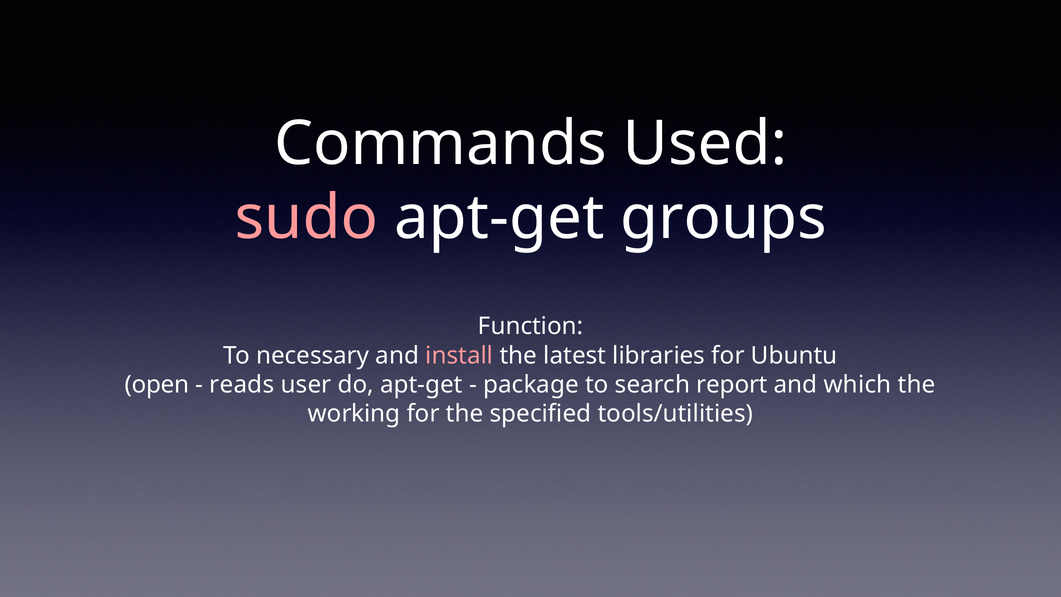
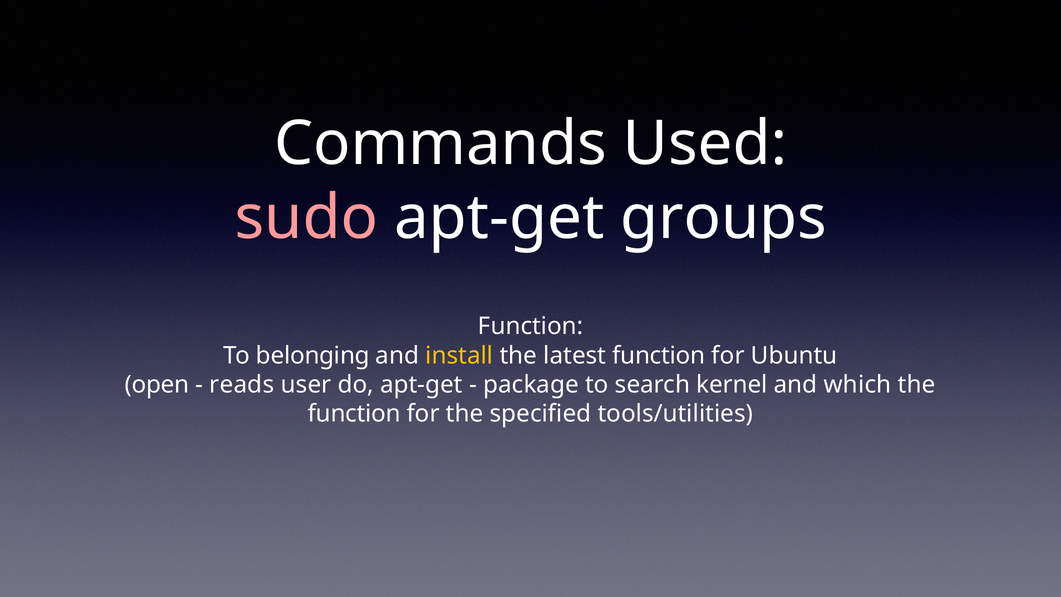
necessary: necessary -> belonging (313, 355)
install colour: pink -> yellow (459, 355)
latest libraries: libraries -> function (659, 355)
report: report -> kernel (732, 385)
working: working -> function (354, 414)
